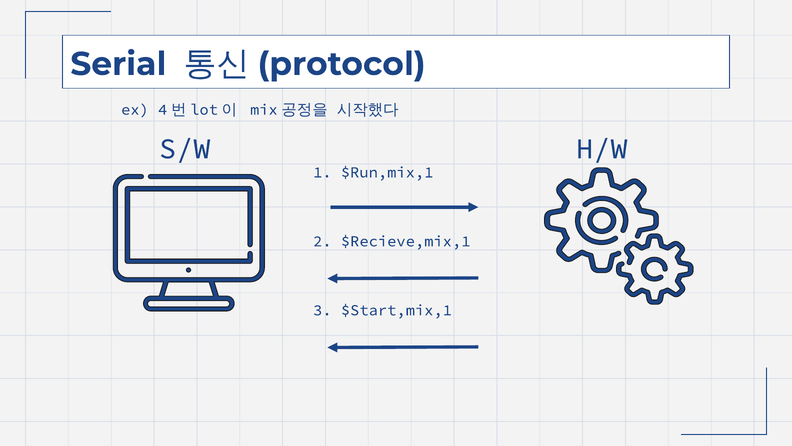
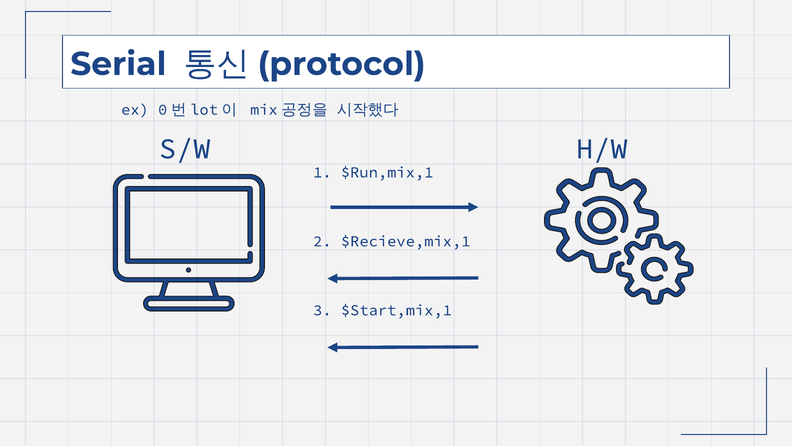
4: 4 -> 0 (163, 109)
